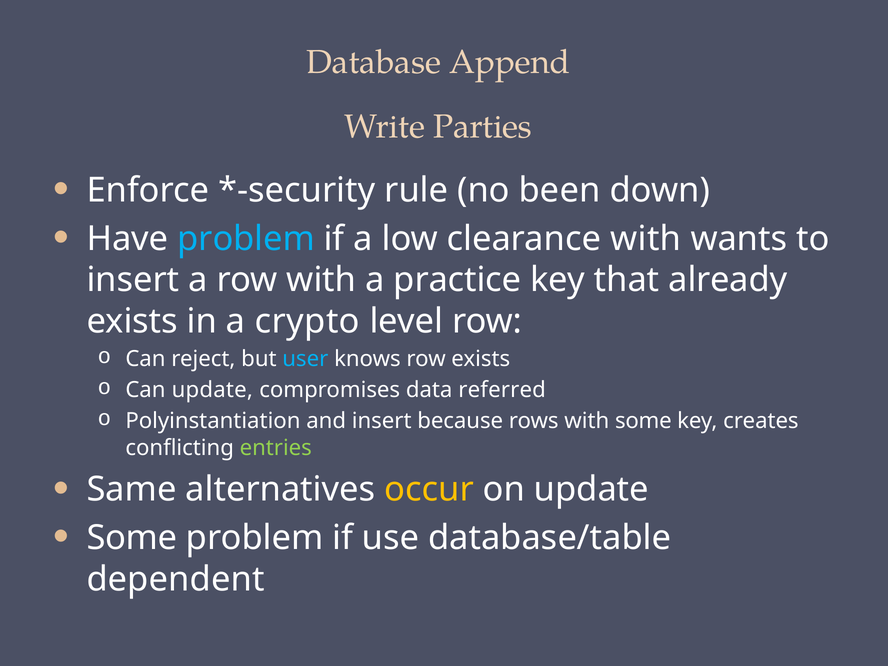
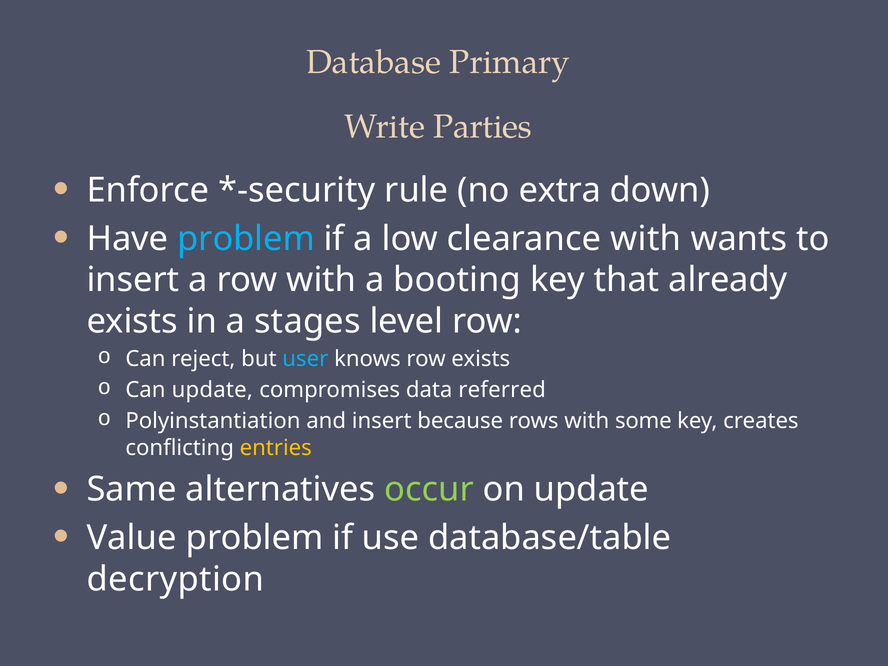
Append: Append -> Primary (510, 62)
been: been -> extra (560, 190)
practice: practice -> booting (457, 280)
crypto: crypto -> stages (307, 321)
entries colour: light green -> yellow (276, 448)
occur colour: yellow -> light green (429, 489)
Some: Some -> Value (132, 538)
dependent: dependent -> decryption (175, 579)
